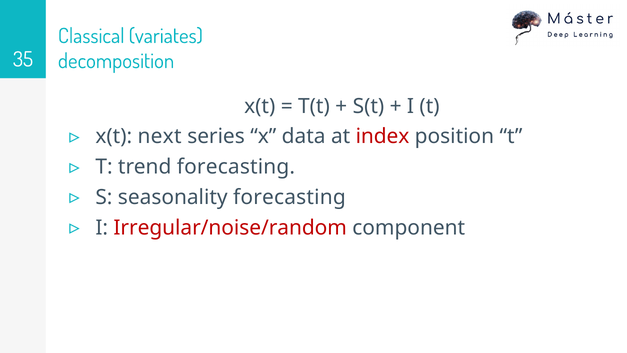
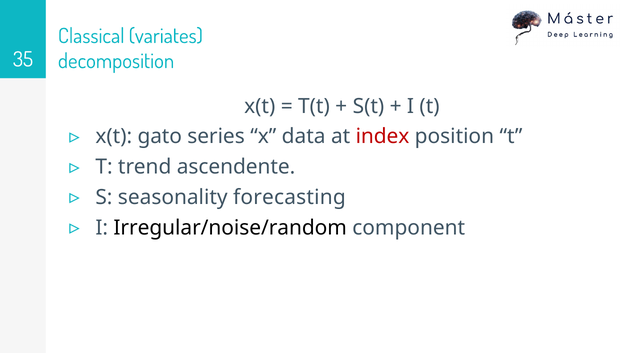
next: next -> gato (160, 136)
trend forecasting: forecasting -> ascendente (236, 167)
Irregular/noise/random colour: red -> black (230, 227)
